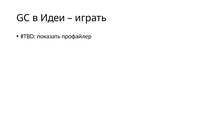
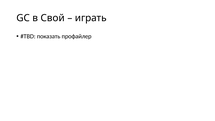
Идеи: Идеи -> Свой (53, 18)
